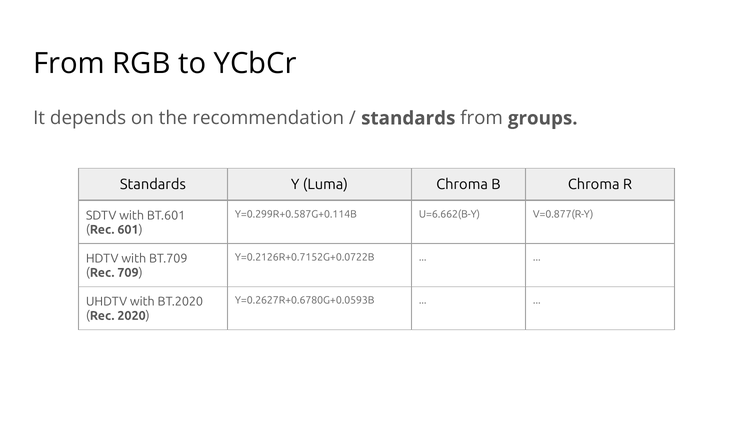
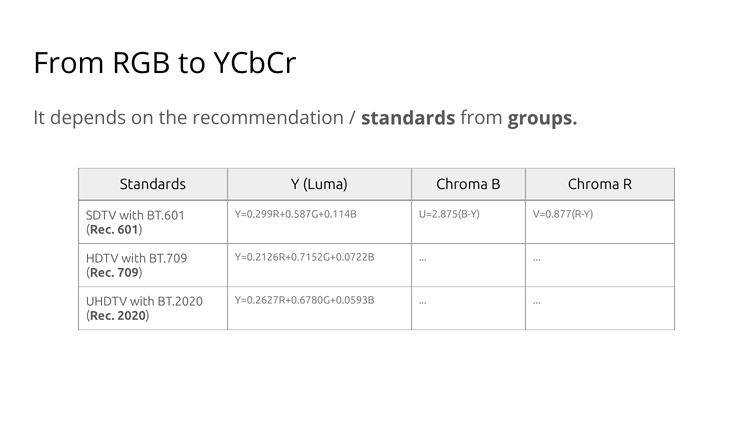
U=6.662(B-Y: U=6.662(B-Y -> U=2.875(B-Y (449, 214)
